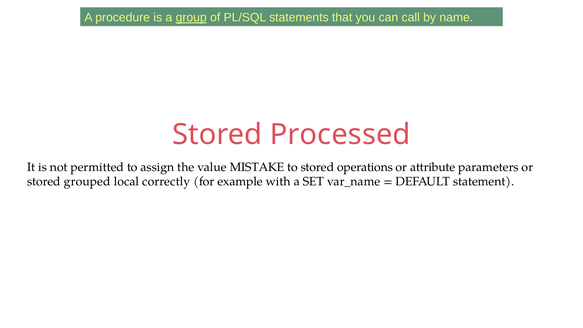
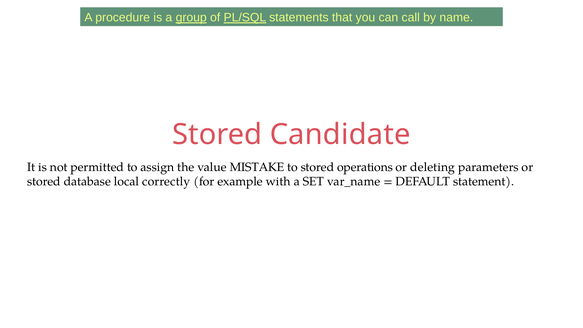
PL/SQL underline: none -> present (245, 18)
Processed: Processed -> Candidate (340, 135)
attribute: attribute -> deleting (433, 167)
grouped: grouped -> database (87, 182)
